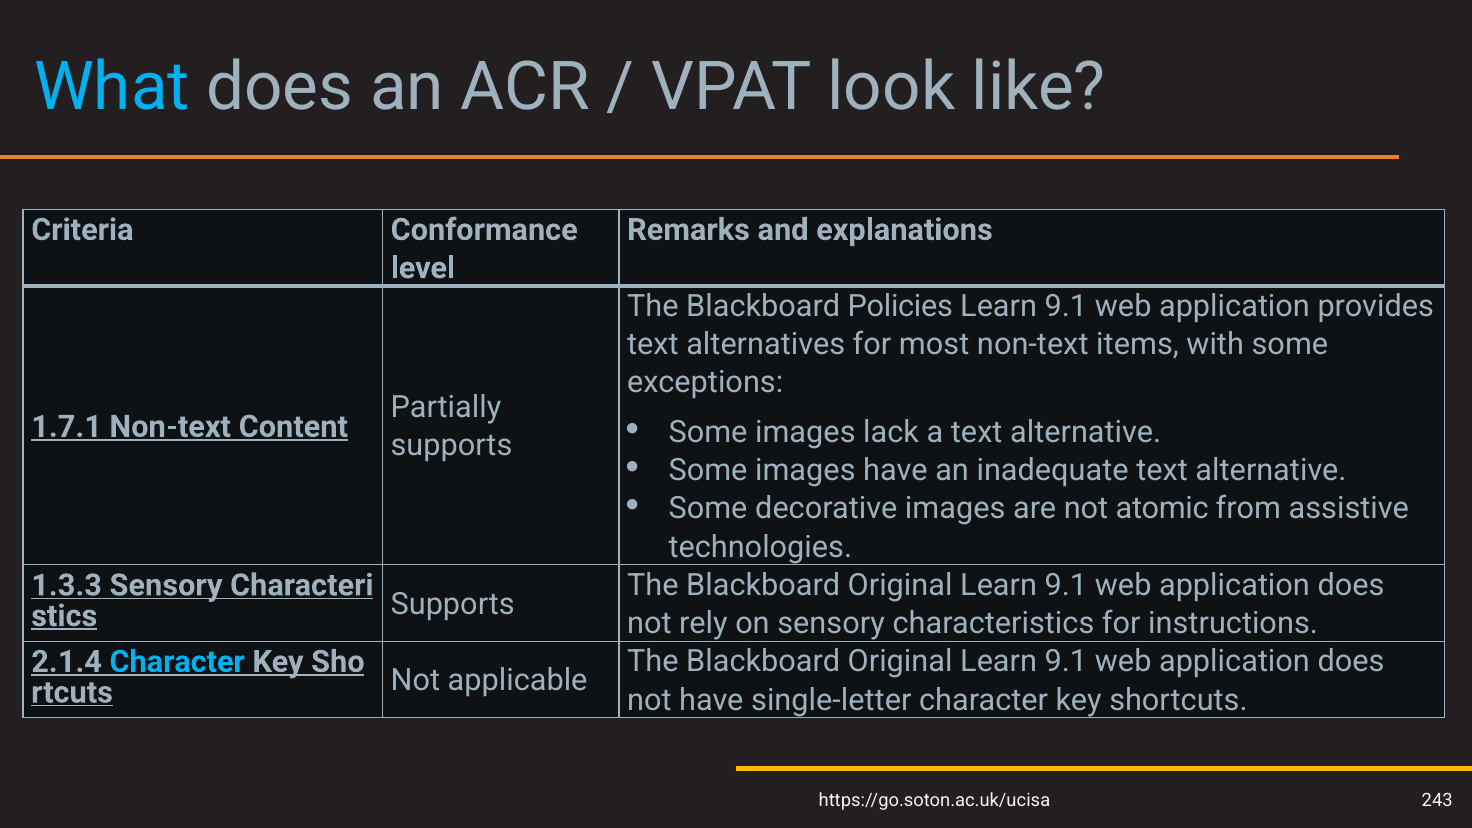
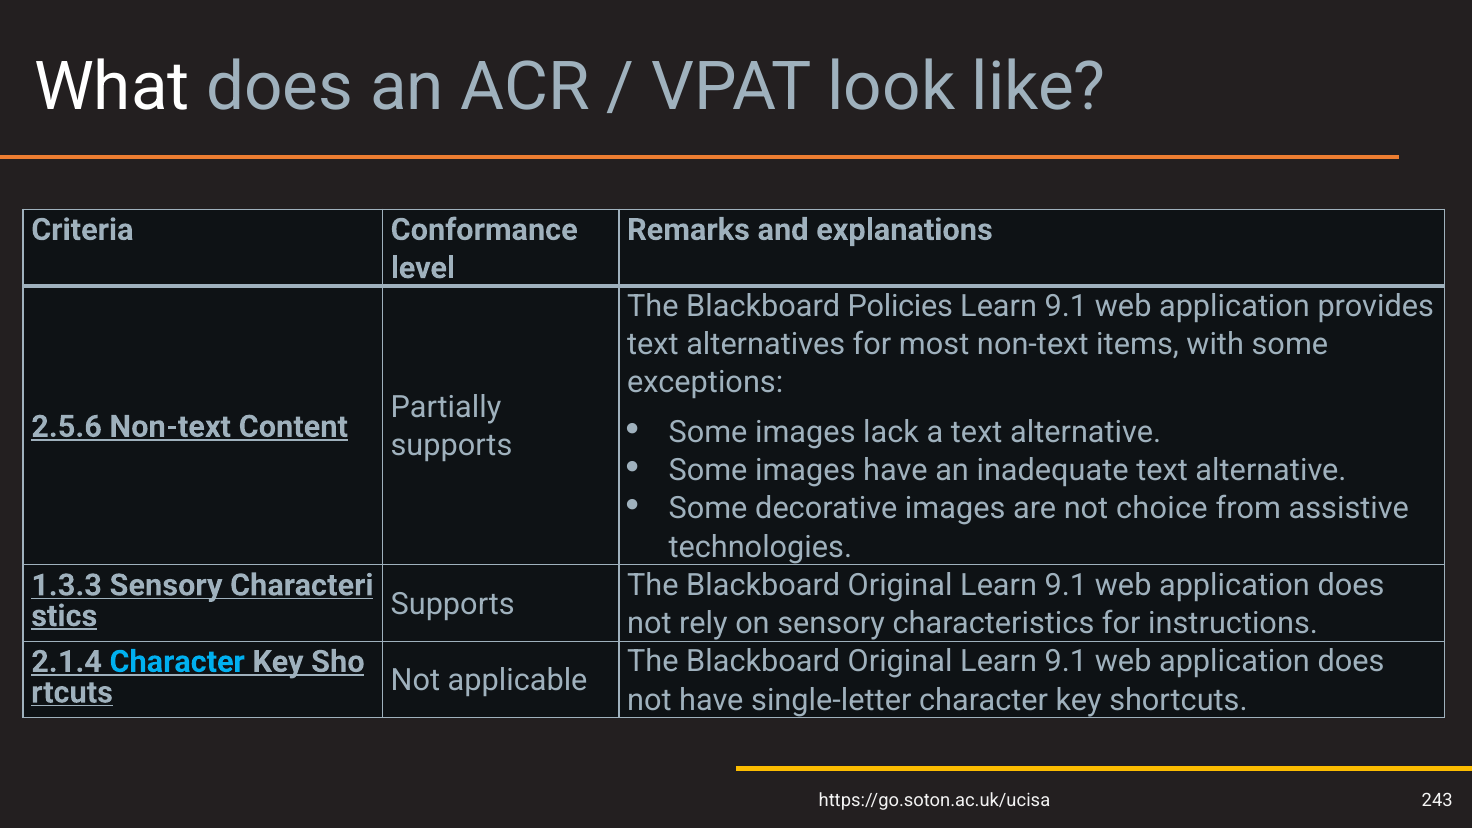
What colour: light blue -> white (112, 87)
1.7.1: 1.7.1 -> 2.5.6 (67, 427)
atomic: atomic -> choice (1162, 509)
